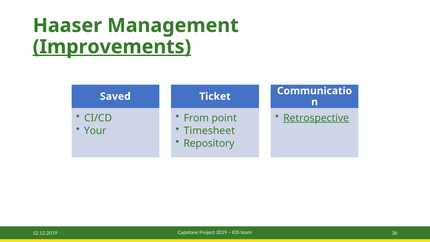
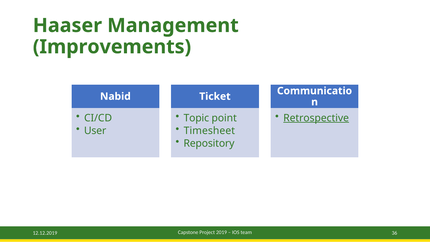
Improvements underline: present -> none (112, 47)
Saved: Saved -> Nabid (115, 96)
From: From -> Topic (196, 118)
Your: Your -> User (95, 131)
